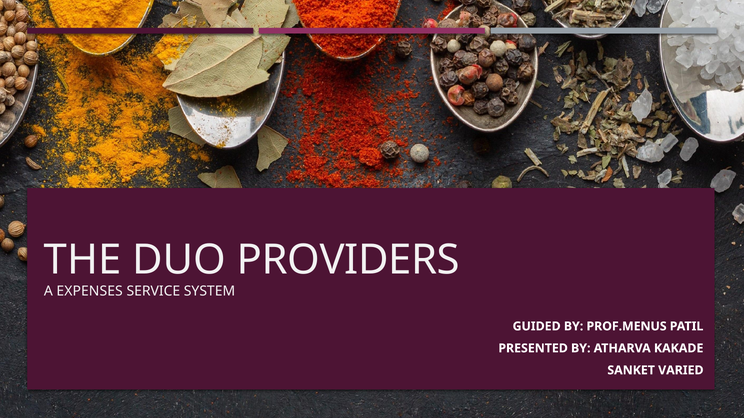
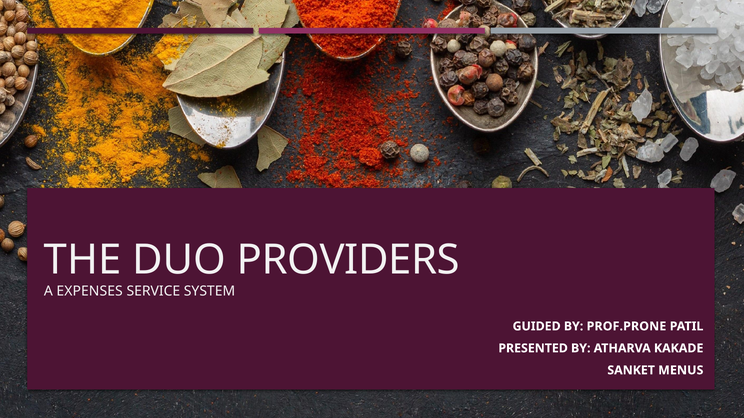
PROF.MENUS: PROF.MENUS -> PROF.PRONE (626, 327)
VARIED: VARIED -> MENUS (681, 371)
